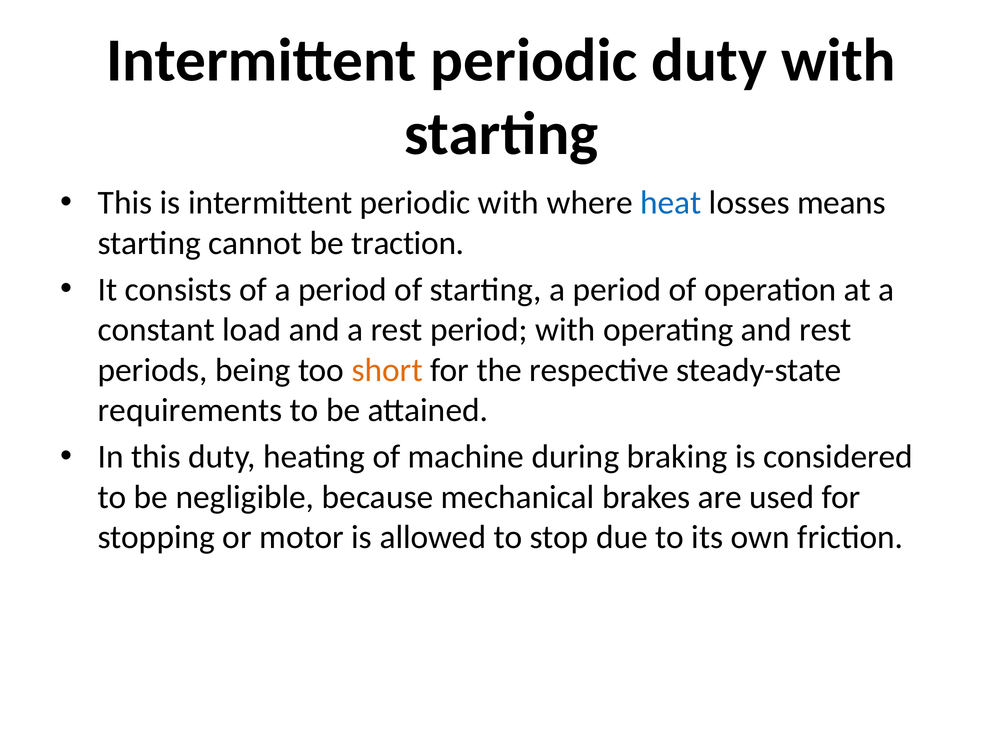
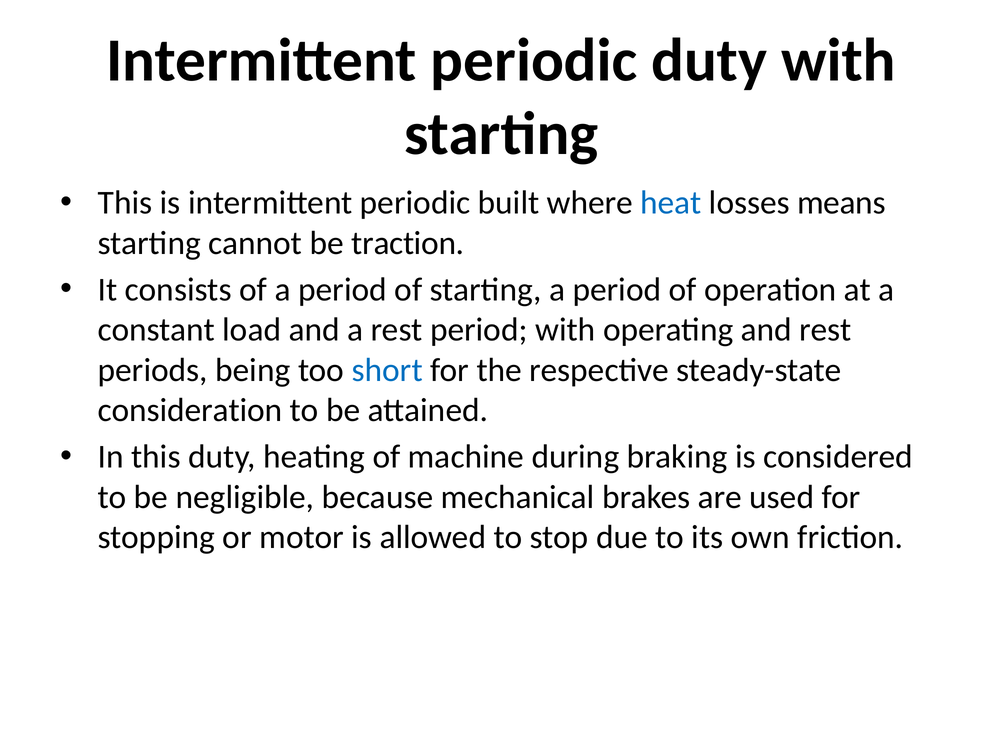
periodic with: with -> built (509, 203)
short colour: orange -> blue (387, 370)
requirements: requirements -> consideration (190, 410)
